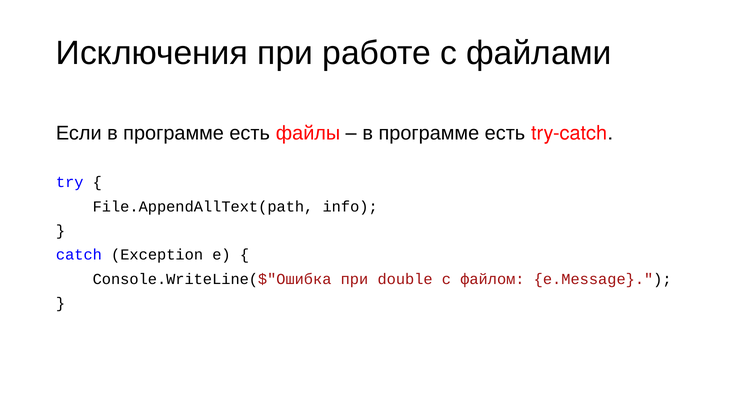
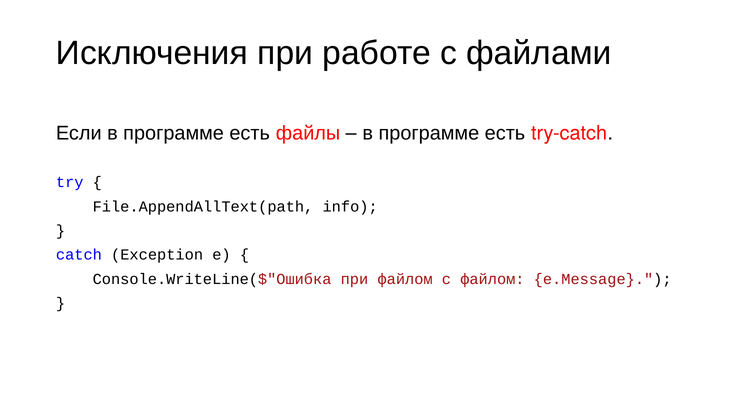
при double: double -> файлом (405, 279)
